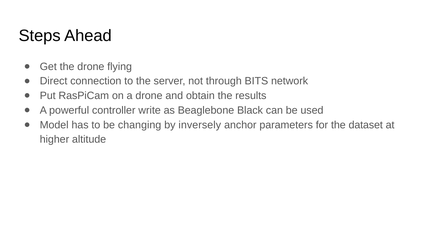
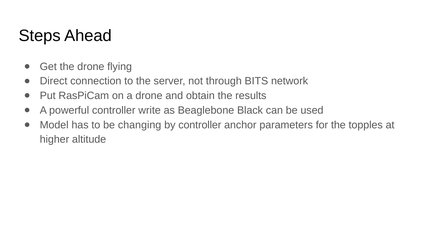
by inversely: inversely -> controller (200, 125)
dataset: dataset -> topples (366, 125)
